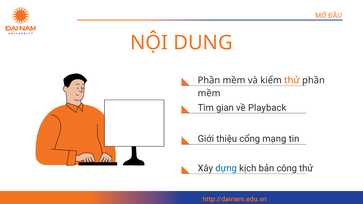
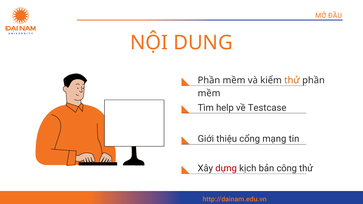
gian: gian -> help (225, 108)
Playback: Playback -> Testcase (267, 108)
dựng colour: blue -> red (226, 168)
